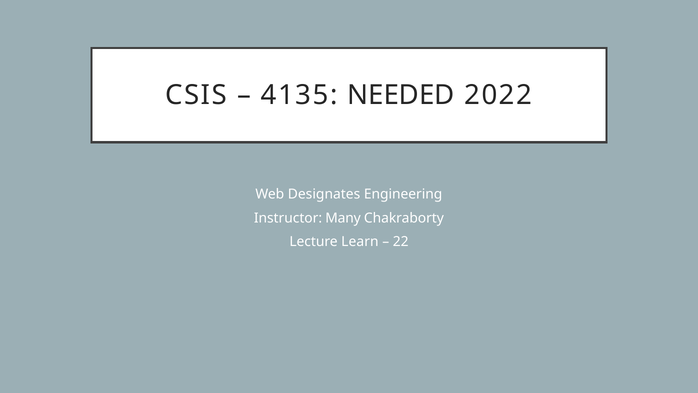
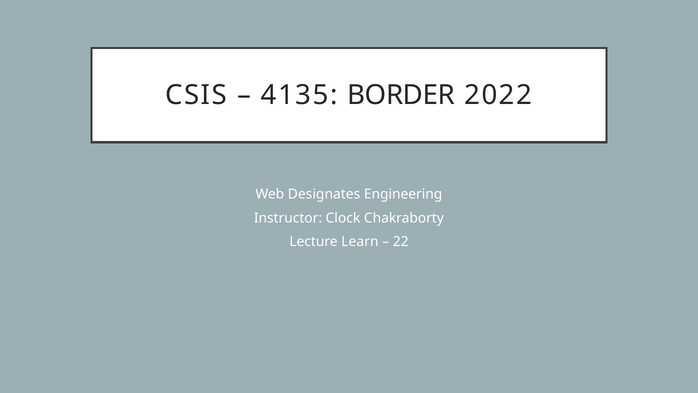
NEEDED: NEEDED -> BORDER (401, 95)
Many: Many -> Clock (343, 218)
